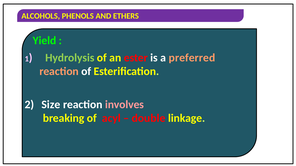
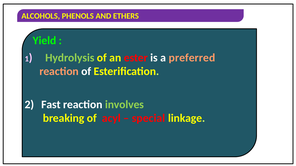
Size: Size -> Fast (51, 105)
involves colour: pink -> light green (125, 105)
double: double -> special (149, 119)
